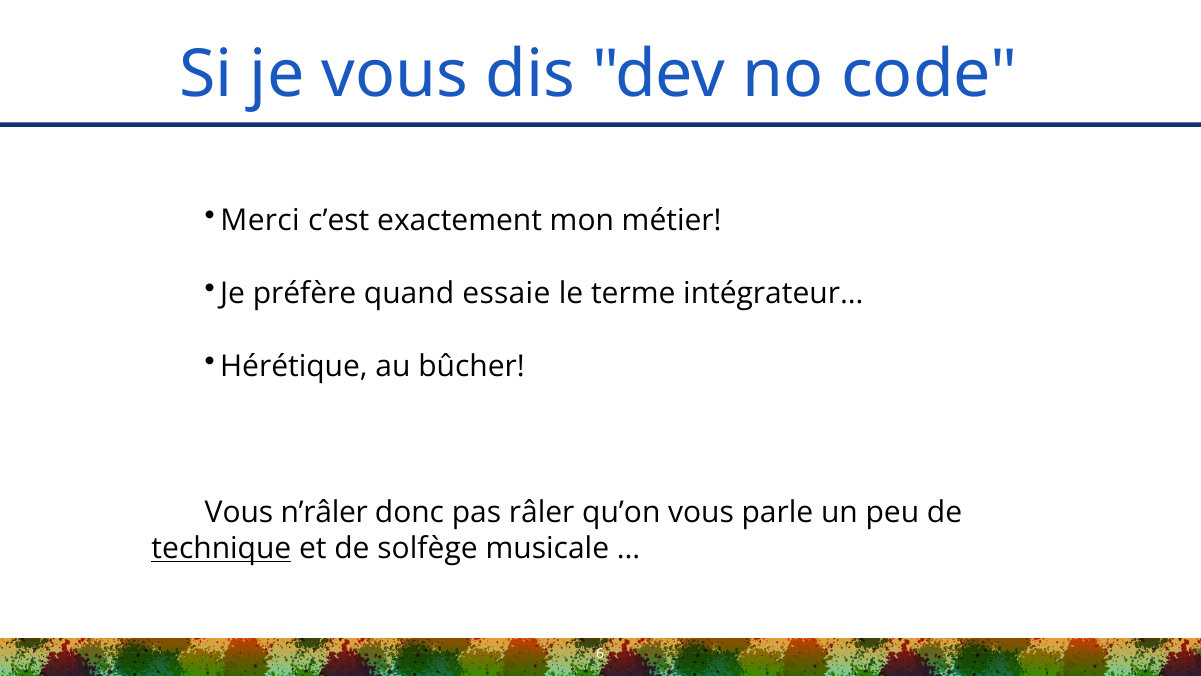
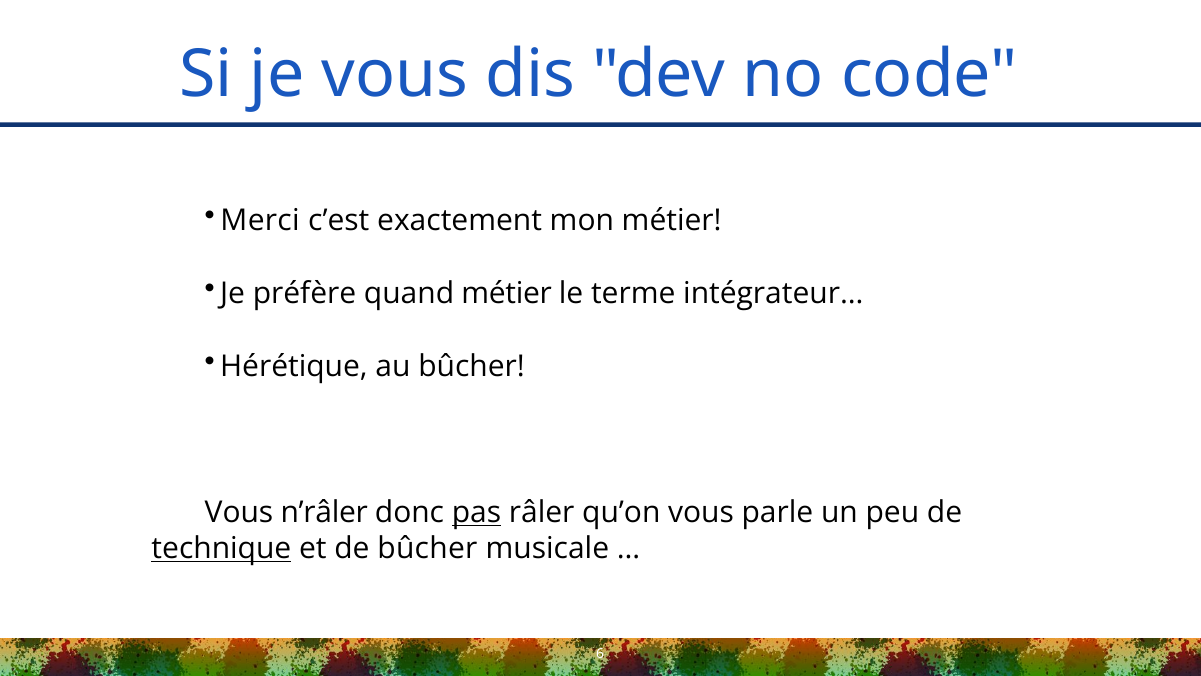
quand essaie: essaie -> métier (507, 293)
pas underline: none -> present (476, 512)
de solfège: solfège -> bûcher (427, 548)
